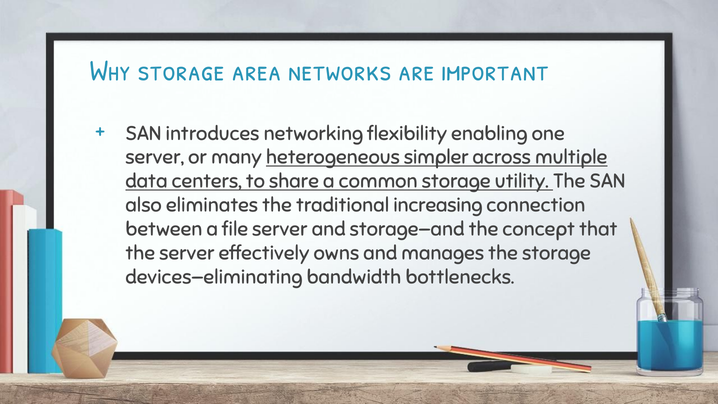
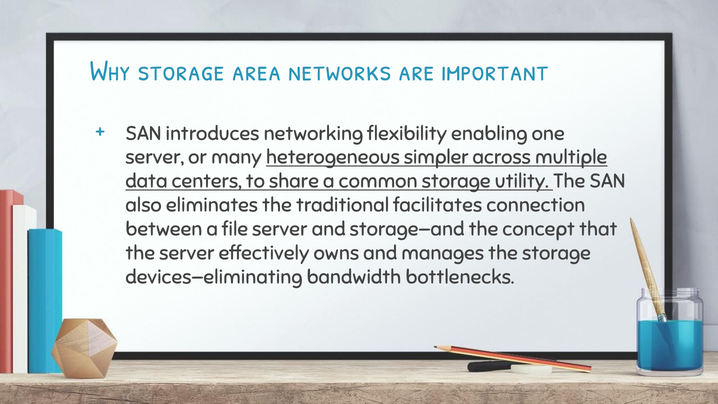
increasing: increasing -> facilitates (438, 205)
